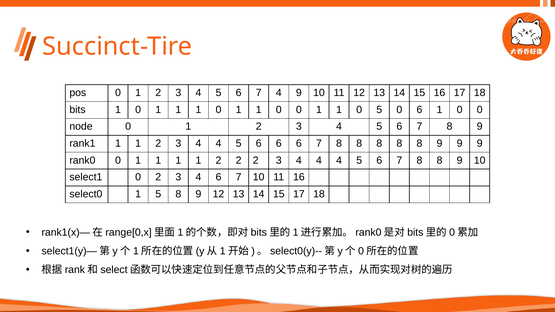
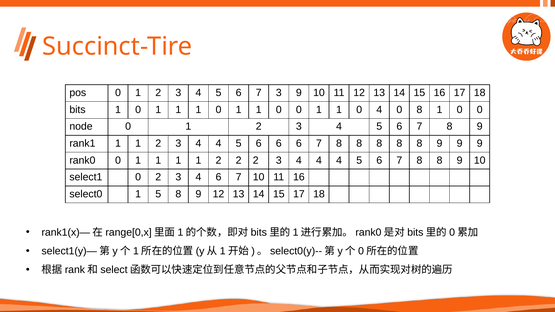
7 4: 4 -> 3 (279, 93)
0 5: 5 -> 4 (379, 110)
0 6: 6 -> 8 (419, 110)
